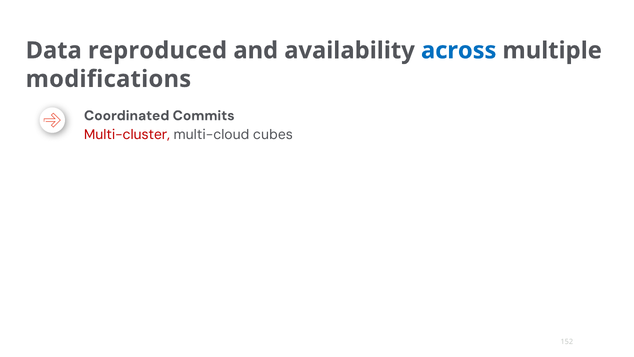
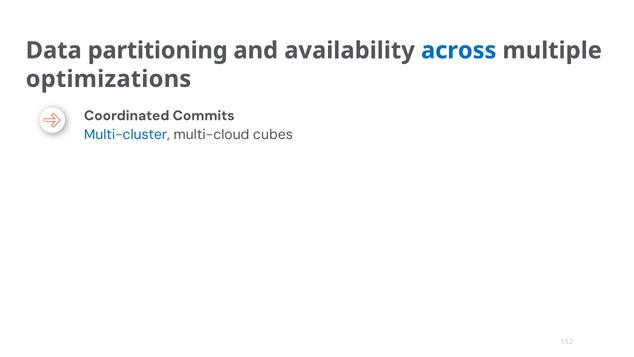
reproduced: reproduced -> partitioning (158, 50)
modifications: modifications -> optimizations (108, 79)
Multi-cluster colour: red -> blue (127, 135)
